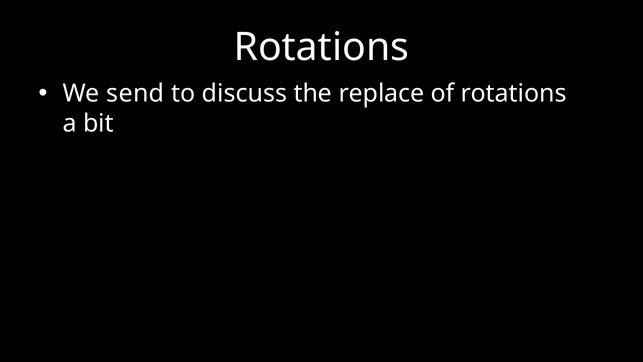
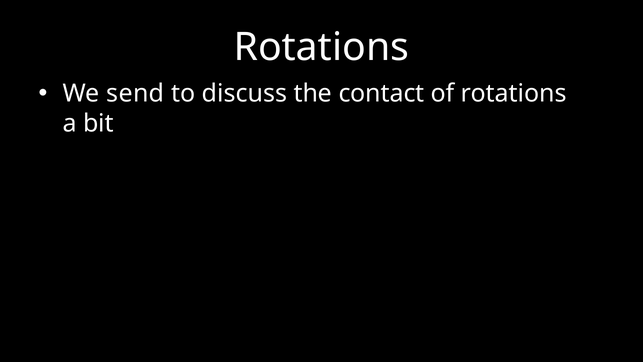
replace: replace -> contact (381, 94)
